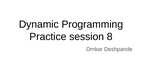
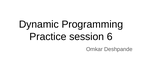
8: 8 -> 6 (110, 37)
